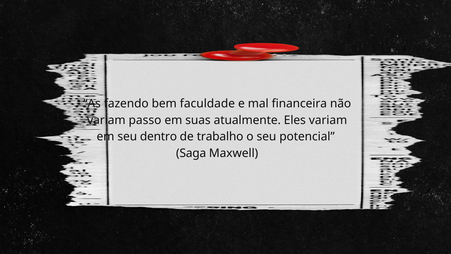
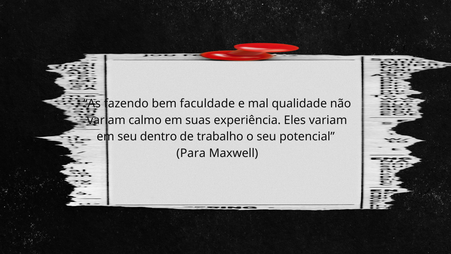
financeira: financeira -> qualidade (299, 103)
passo: passo -> calmo (145, 120)
atualmente: atualmente -> experiência (247, 120)
Saga: Saga -> Para (191, 153)
